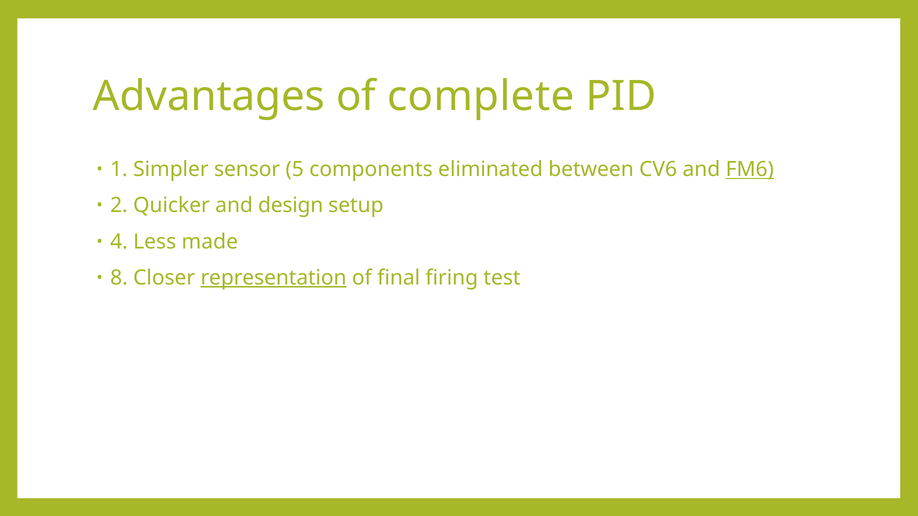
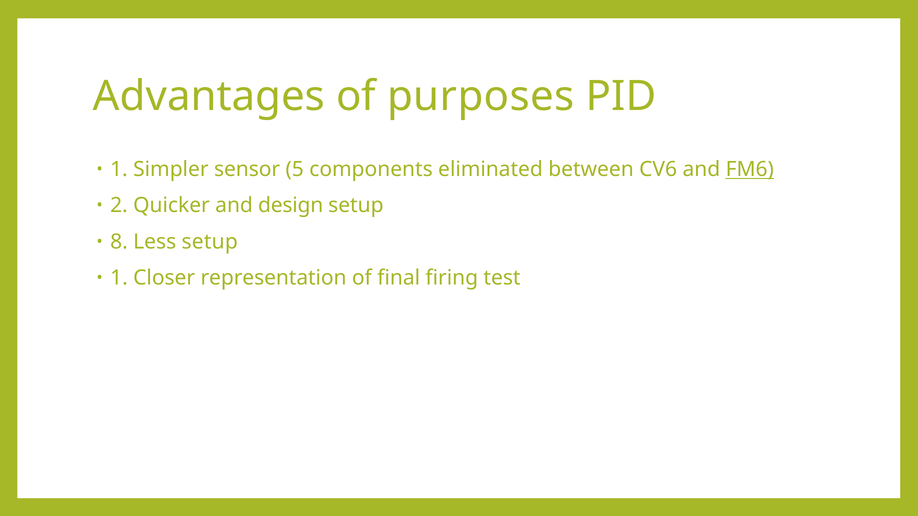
complete: complete -> purposes (481, 97)
4: 4 -> 8 (119, 242)
Less made: made -> setup (210, 242)
8: 8 -> 1 (119, 278)
representation underline: present -> none (274, 278)
